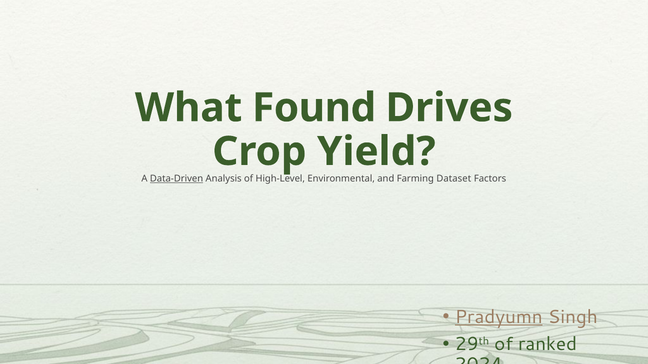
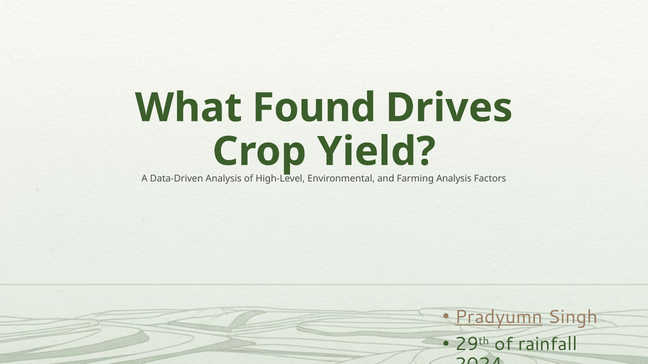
Data-Driven underline: present -> none (177, 179)
Dataset: Dataset -> Analysis (454, 179)
ranked: ranked -> rainfall (548, 345)
